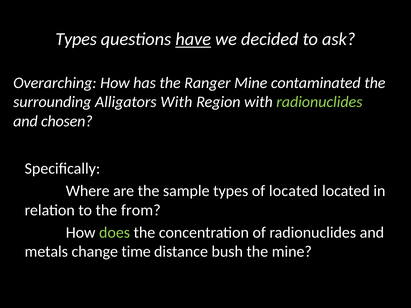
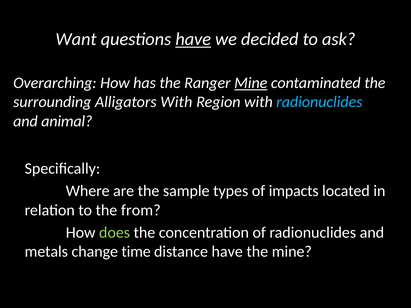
Types: Types -> Want (76, 39)
Mine underline: none -> present (251, 83)
radionuclides colour: light green -> light blue (319, 102)
chosen: chosen -> animal (67, 121)
of located: located -> impacts (294, 191)
distance bush: bush -> have (227, 252)
